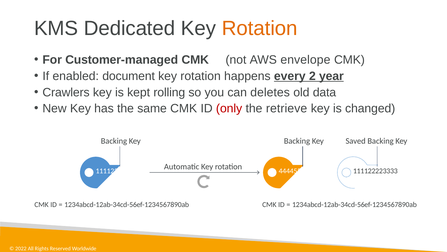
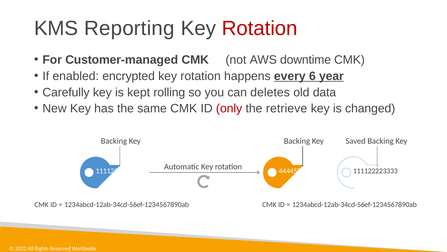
Dedicated: Dedicated -> Reporting (129, 28)
Rotation colour: orange -> red (260, 28)
envelope: envelope -> downtime (306, 60)
document: document -> encrypted (129, 76)
2: 2 -> 6 (312, 76)
Crawlers: Crawlers -> Carefully (66, 92)
